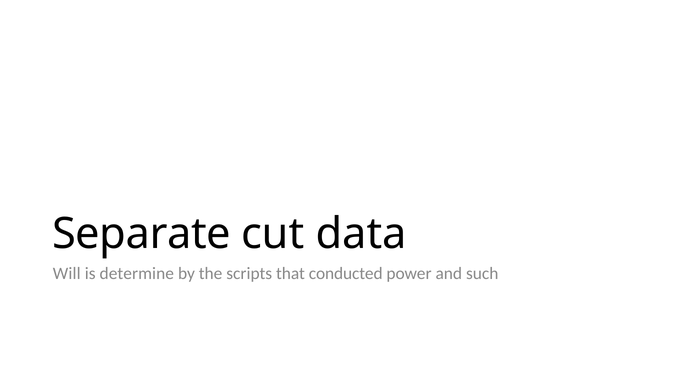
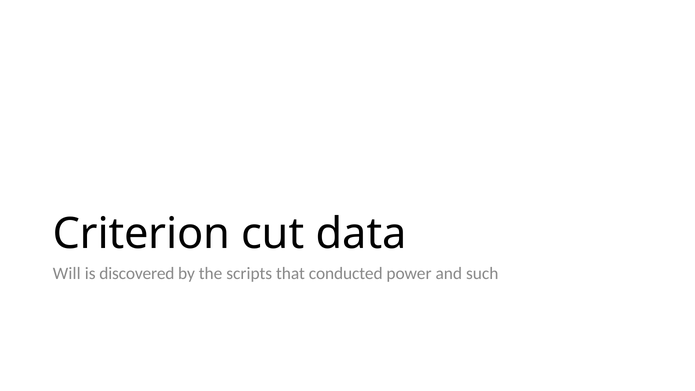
Separate: Separate -> Criterion (141, 234)
determine: determine -> discovered (137, 274)
